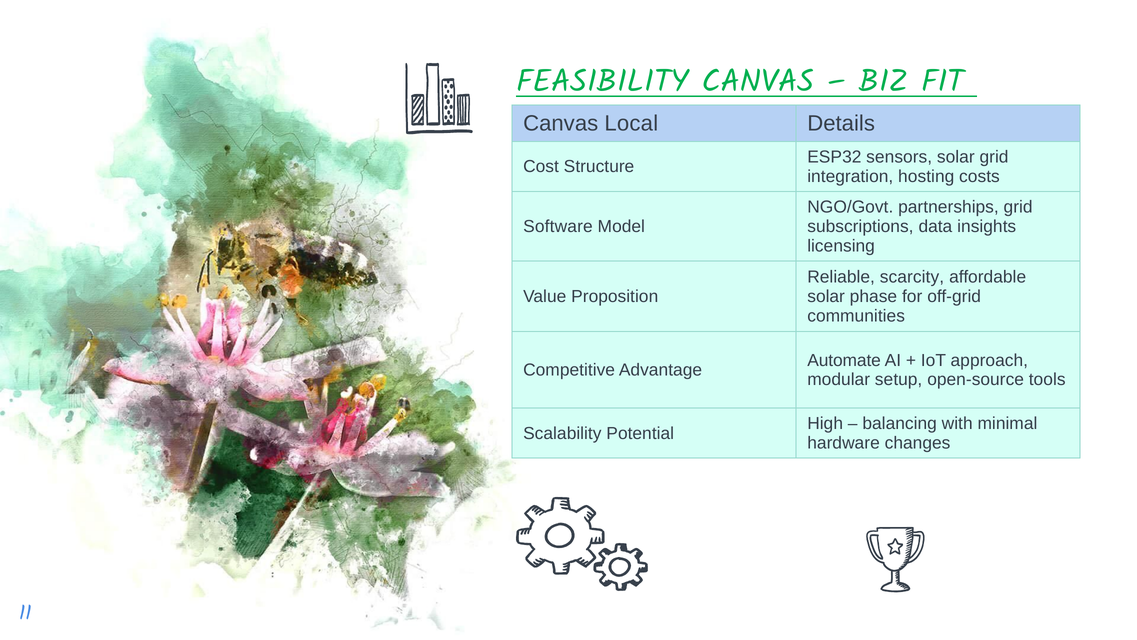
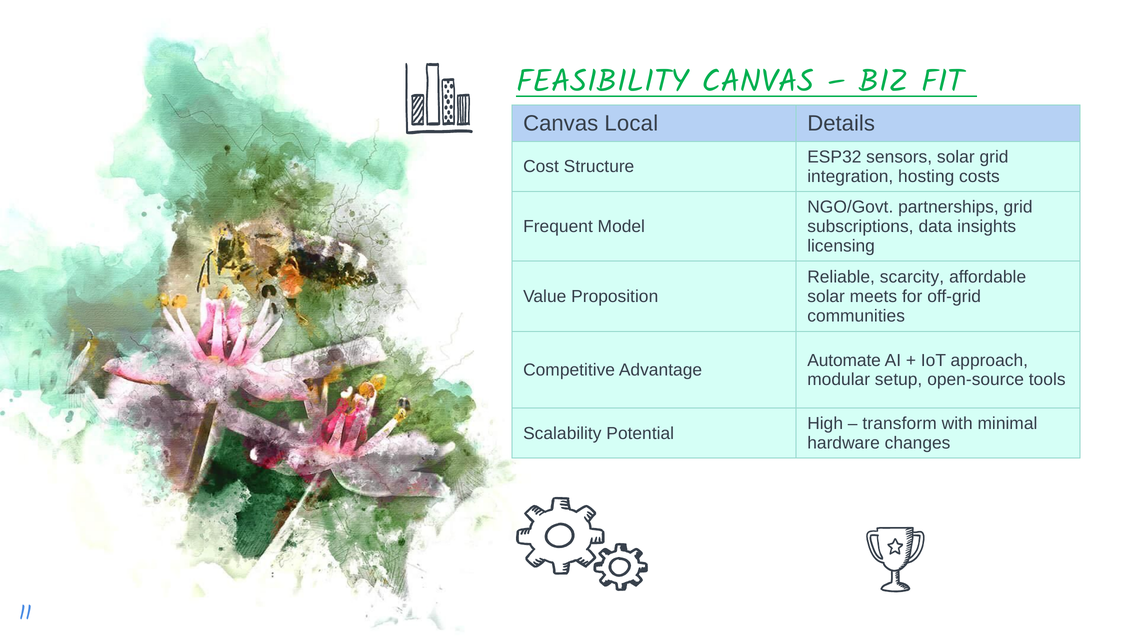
Software: Software -> Frequent (558, 226)
phase: phase -> meets (873, 296)
balancing: balancing -> transform (900, 423)
